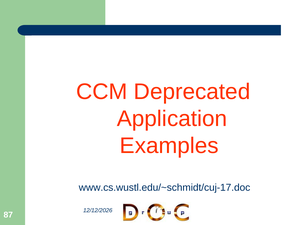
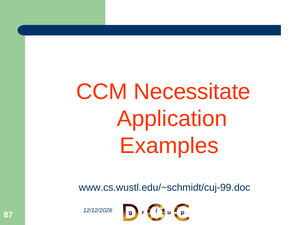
Deprecated: Deprecated -> Necessitate (192, 92)
www.cs.wustl.edu/~schmidt/cuj-17.doc: www.cs.wustl.edu/~schmidt/cuj-17.doc -> www.cs.wustl.edu/~schmidt/cuj-99.doc (165, 188)
